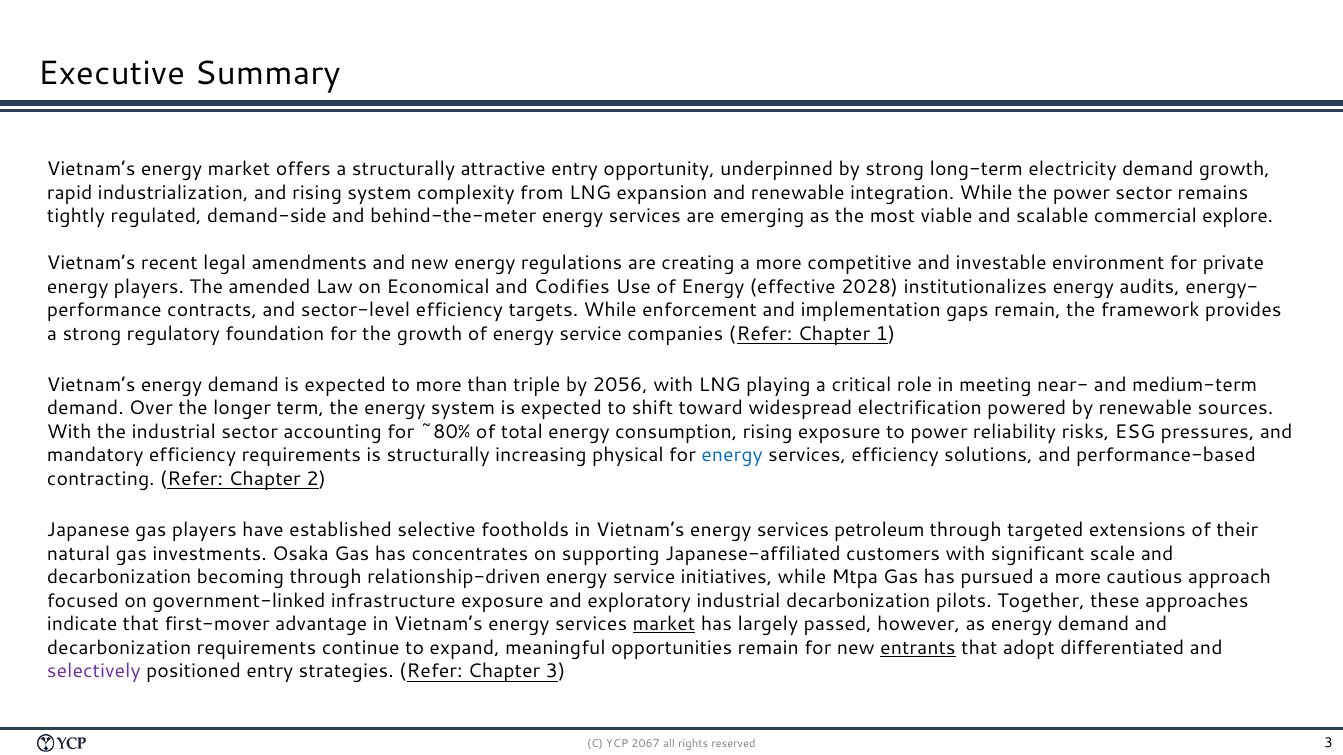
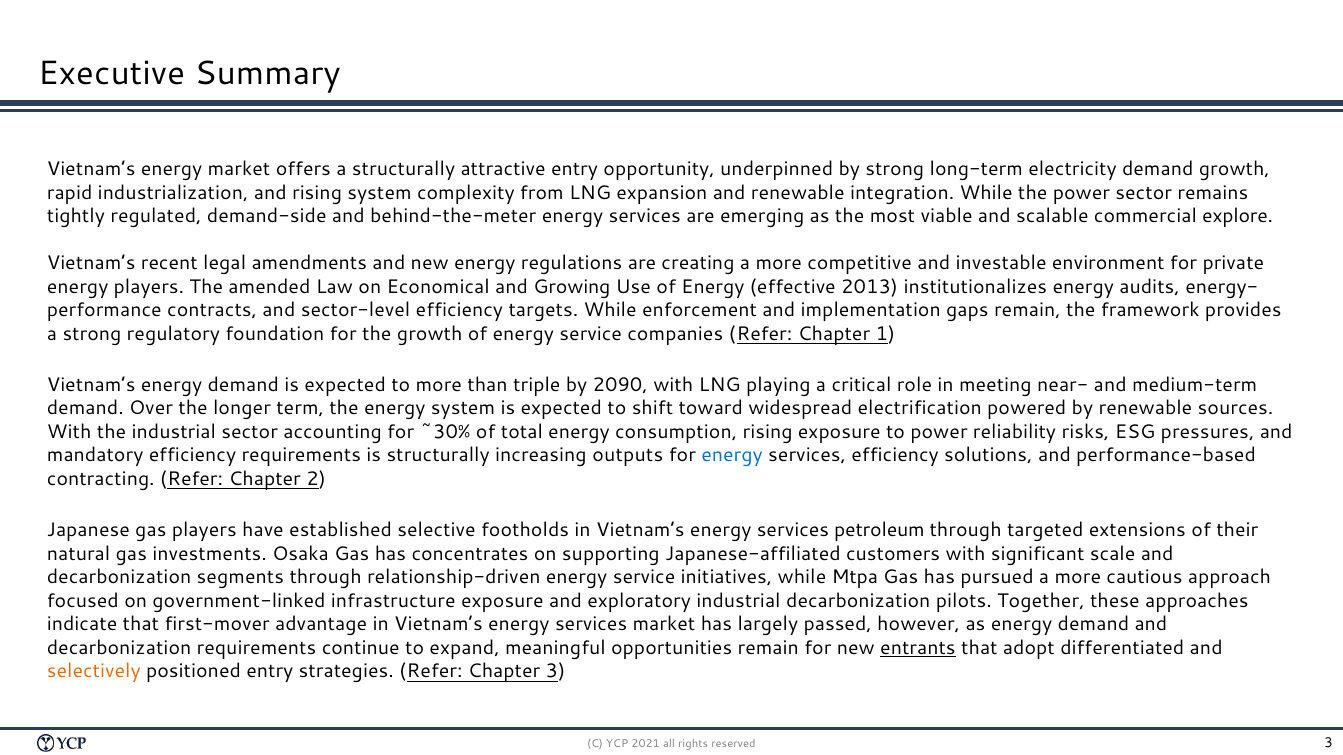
Codifies: Codifies -> Growing (572, 287)
2028: 2028 -> 2013 (870, 287)
2056: 2056 -> 2090 (620, 385)
~80%: ~80% -> ~30% (445, 432)
physical: physical -> outputs (628, 456)
becoming: becoming -> segments (240, 578)
market underline: present -> none (664, 625)
selectively colour: purple -> orange (94, 672)
2067: 2067 -> 2021 (646, 744)
